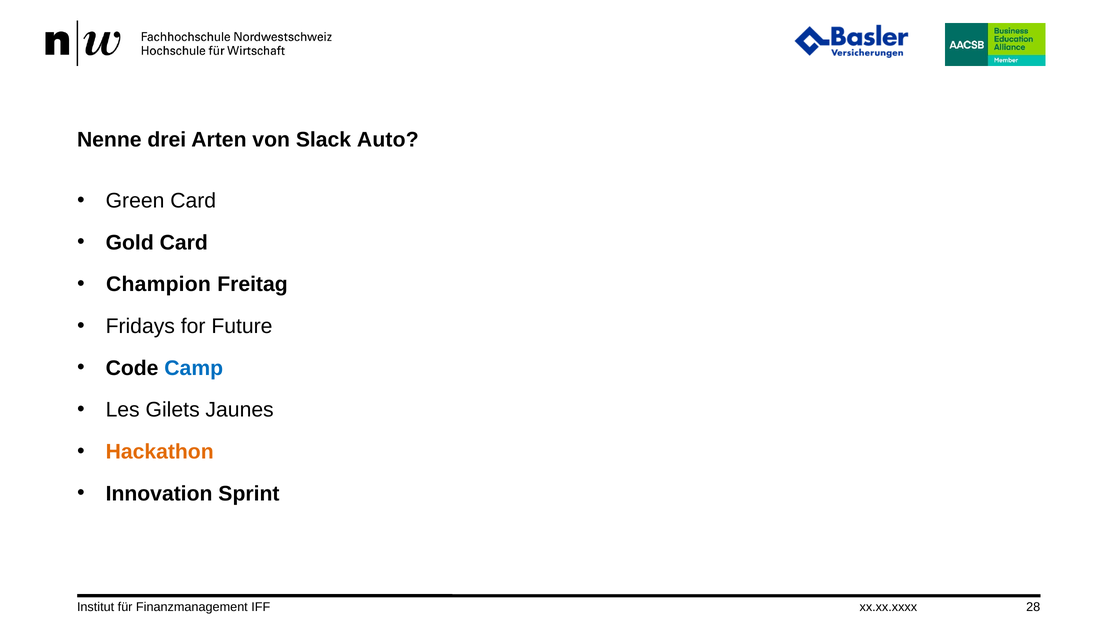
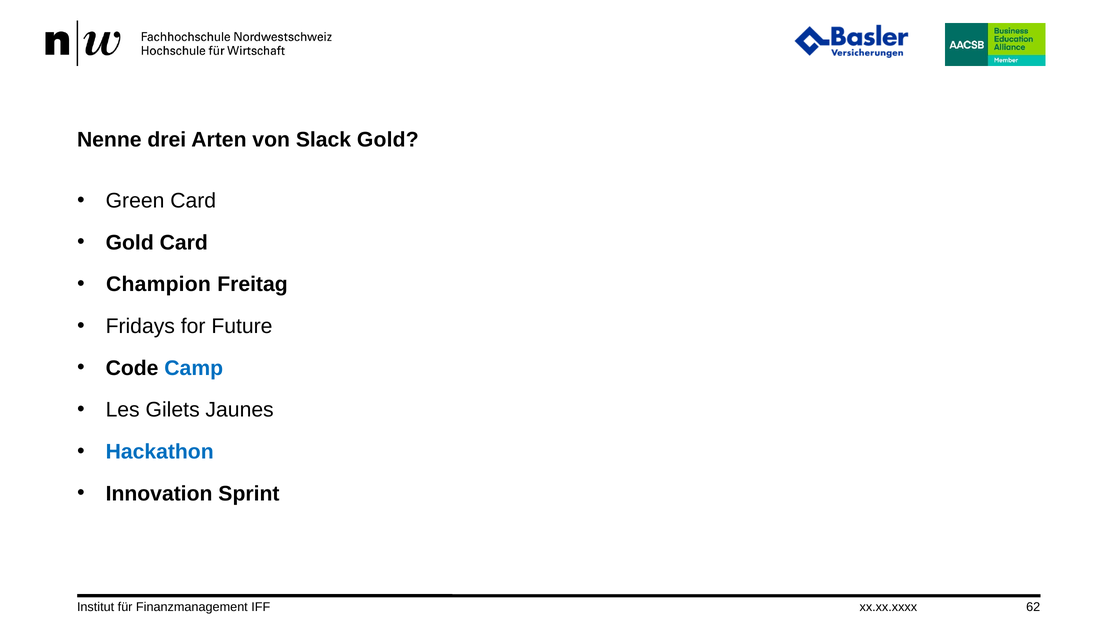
Slack Auto: Auto -> Gold (388, 140)
Hackathon colour: orange -> blue (160, 452)
28: 28 -> 62 (1033, 607)
